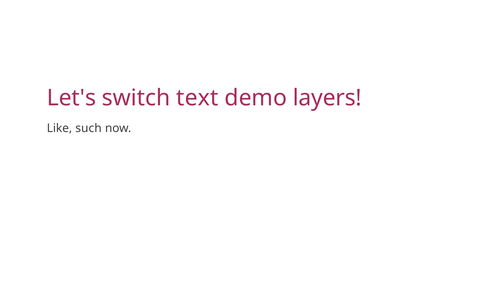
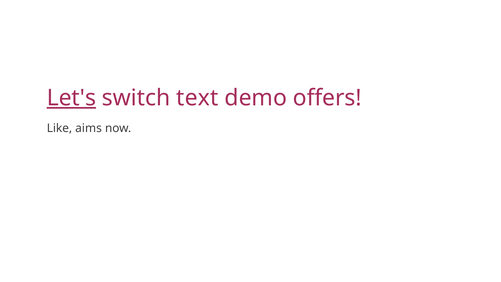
Let's underline: none -> present (71, 98)
layers: layers -> offers (327, 98)
such: such -> aims (89, 128)
